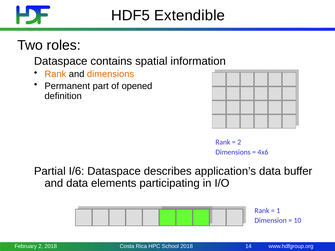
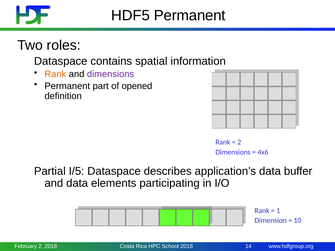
HDF5 Extendible: Extendible -> Permanent (190, 16)
dimensions colour: orange -> purple (111, 74)
I/6: I/6 -> I/5 (77, 171)
